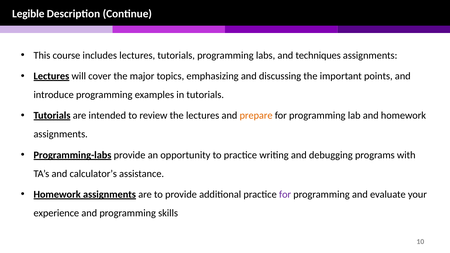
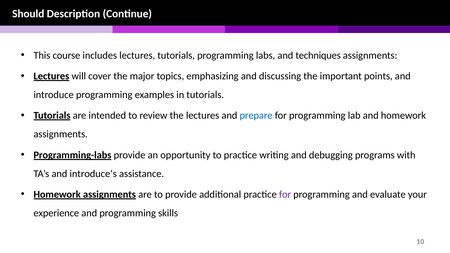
Legible: Legible -> Should (28, 14)
prepare colour: orange -> blue (256, 116)
calculator’s: calculator’s -> introduce’s (93, 174)
